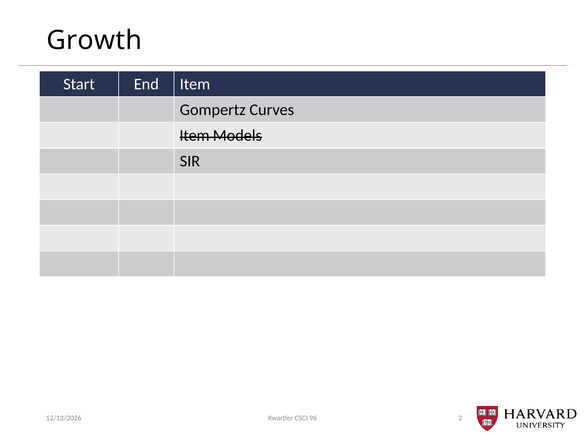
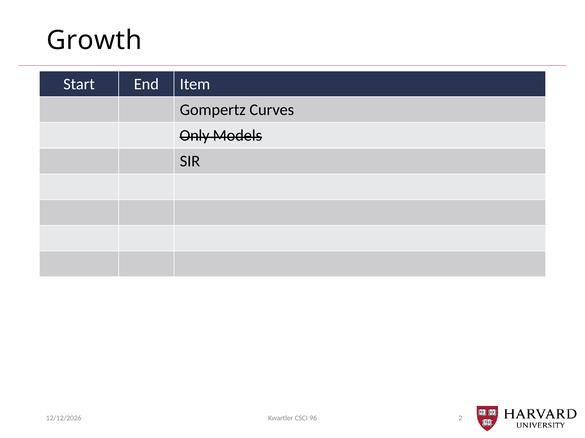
Item: Item -> Only (195, 136)
